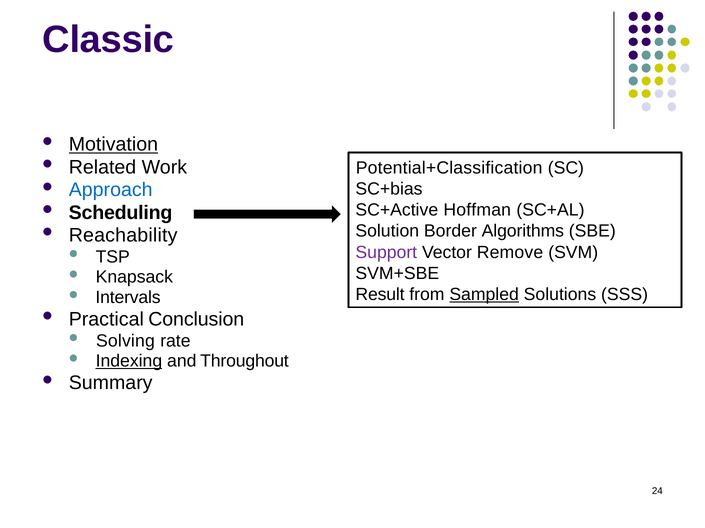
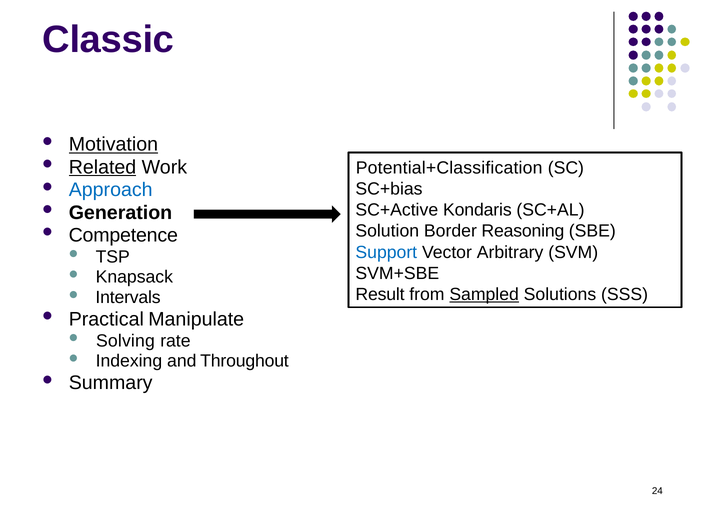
Related underline: none -> present (102, 167)
Hoffman: Hoffman -> Kondaris (477, 210)
Scheduling: Scheduling -> Generation (120, 213)
Algorithms: Algorithms -> Reasoning (523, 231)
Reachability: Reachability -> Competence (123, 236)
Support colour: purple -> blue (386, 253)
Remove: Remove -> Arbitrary (510, 253)
Conclusion: Conclusion -> Manipulate (196, 320)
Indexing underline: present -> none (129, 362)
